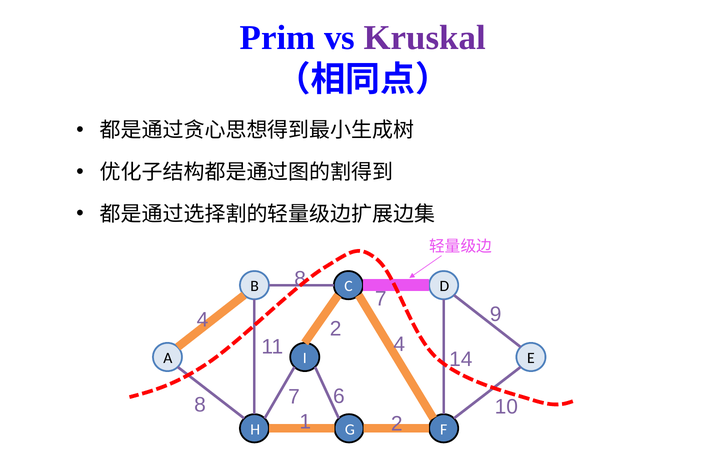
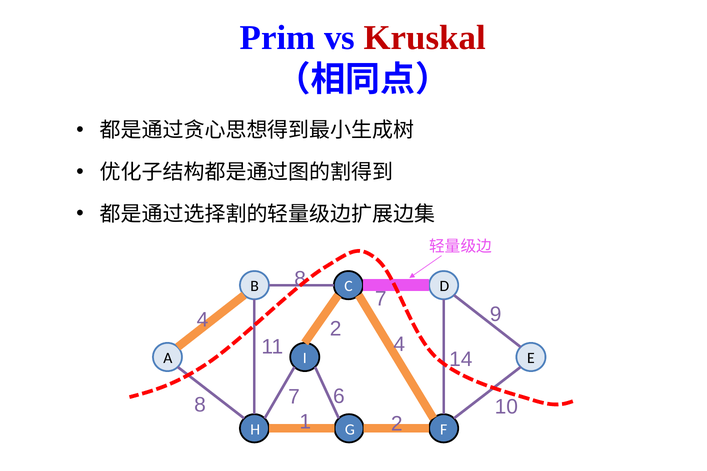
Kruskal colour: purple -> red (425, 38)
